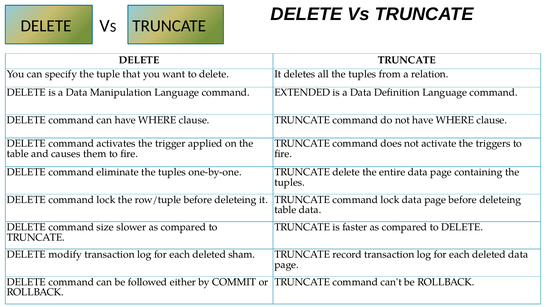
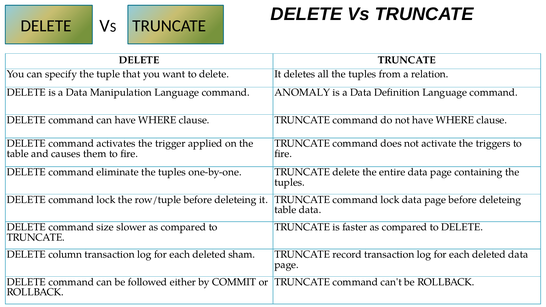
EXTENDED: EXTENDED -> ANOMALY (302, 93)
modify: modify -> column (65, 255)
